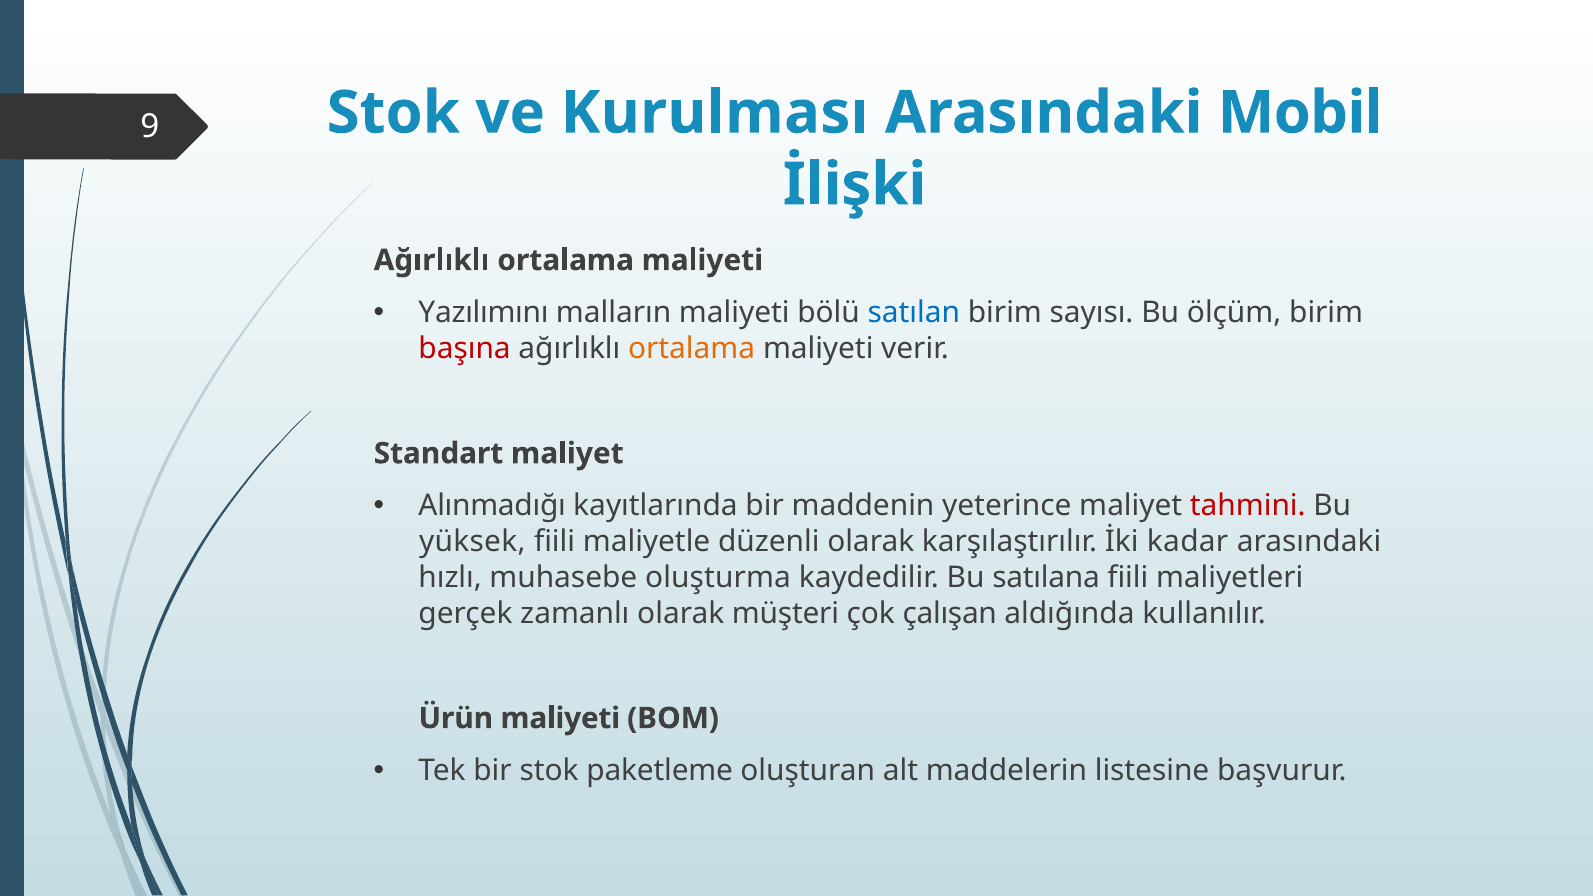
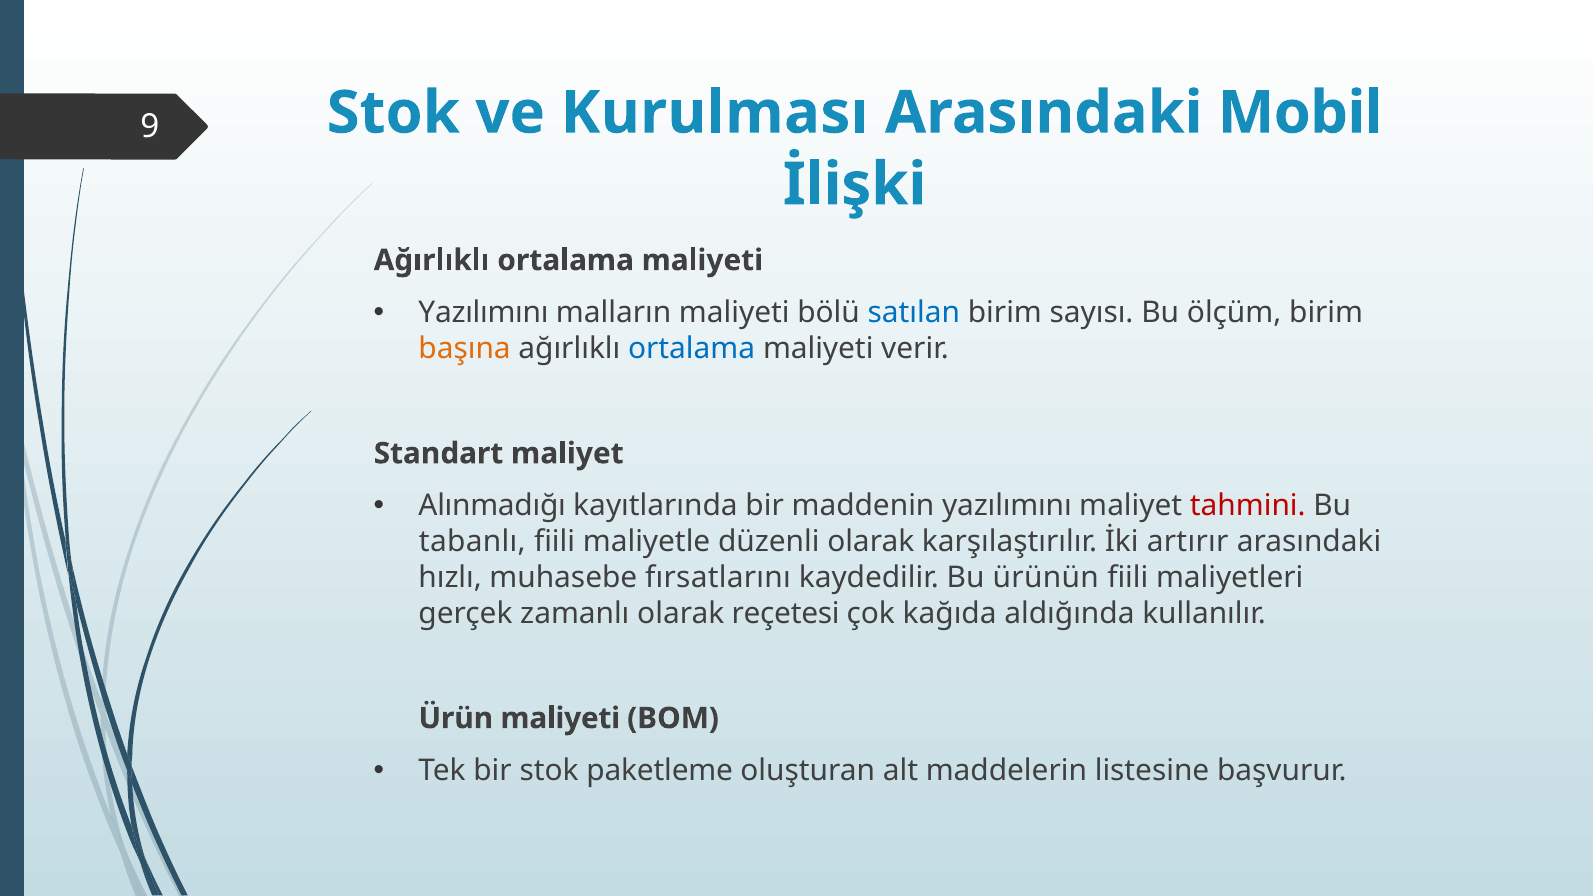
başına colour: red -> orange (465, 349)
ortalama colour: orange -> blue (692, 349)
maddenin yeterince: yeterince -> yazılımını (1007, 506)
yüksek: yüksek -> tabanlı (472, 542)
kadar: kadar -> artırır (1188, 542)
oluşturma: oluşturma -> fırsatlarını (718, 578)
satılana: satılana -> ürünün (1046, 578)
müşteri: müşteri -> reçetesi (786, 613)
çalışan: çalışan -> kağıda (950, 613)
